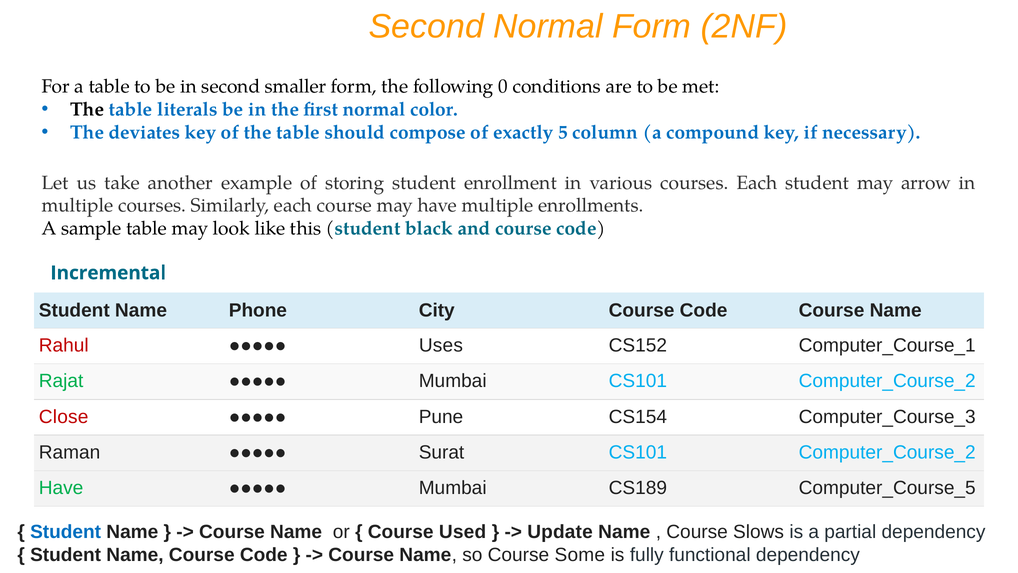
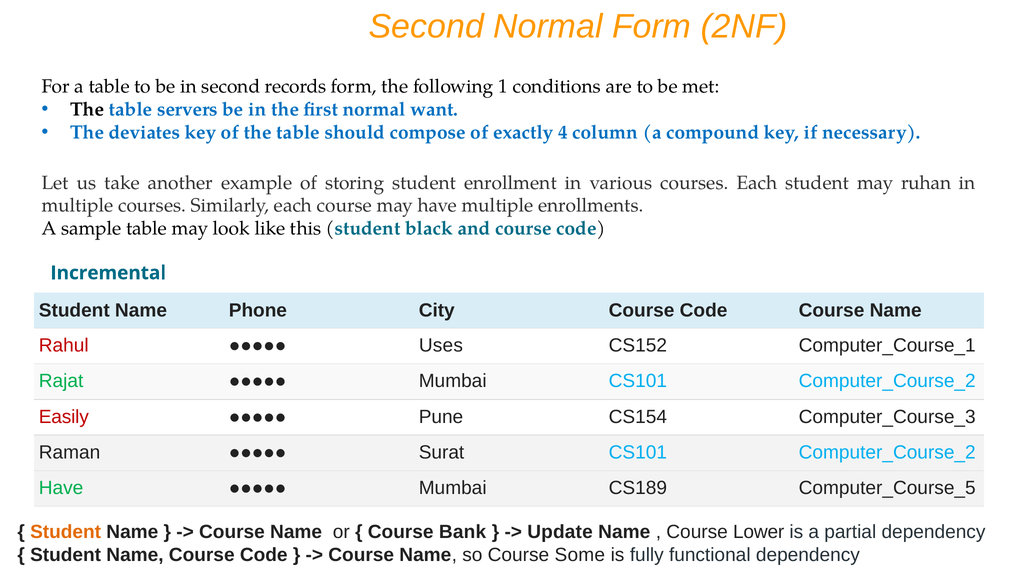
smaller: smaller -> records (296, 86)
0: 0 -> 1 (503, 86)
literals: literals -> servers (188, 109)
color: color -> want (434, 109)
5: 5 -> 4 (563, 132)
arrow: arrow -> ruhan (926, 183)
Close: Close -> Easily (64, 417)
Student colour: blue -> orange (66, 531)
Used: Used -> Bank (463, 531)
Slows: Slows -> Lower (759, 531)
